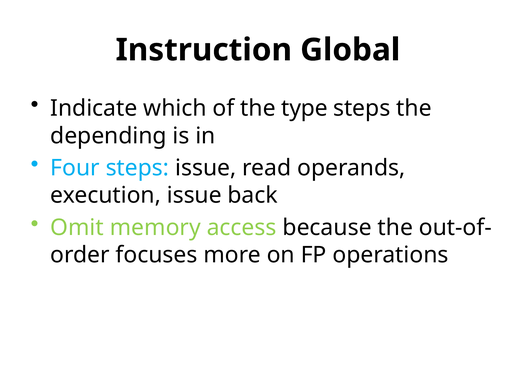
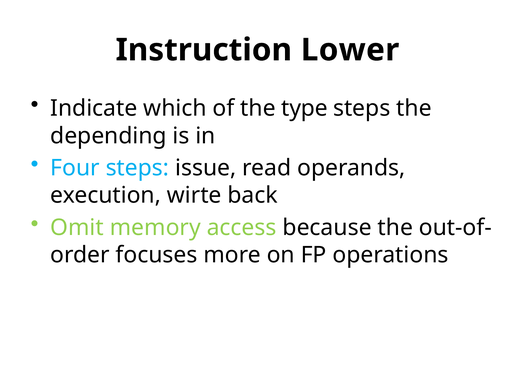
Global: Global -> Lower (350, 50)
execution issue: issue -> wirte (194, 195)
